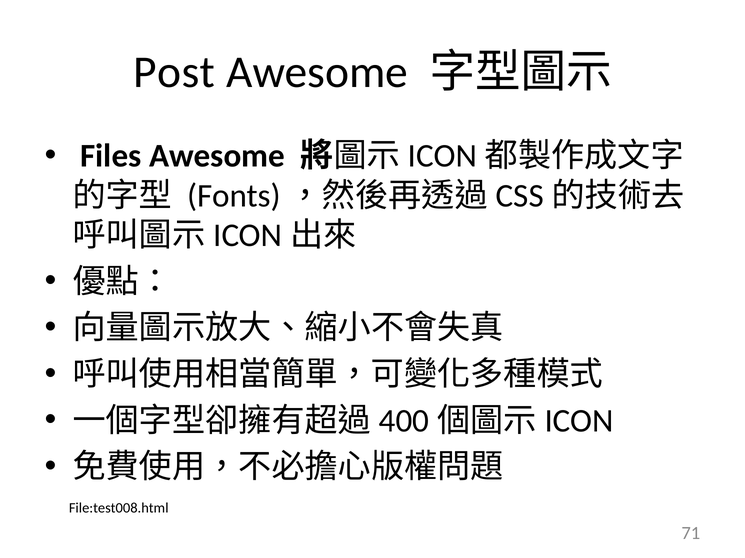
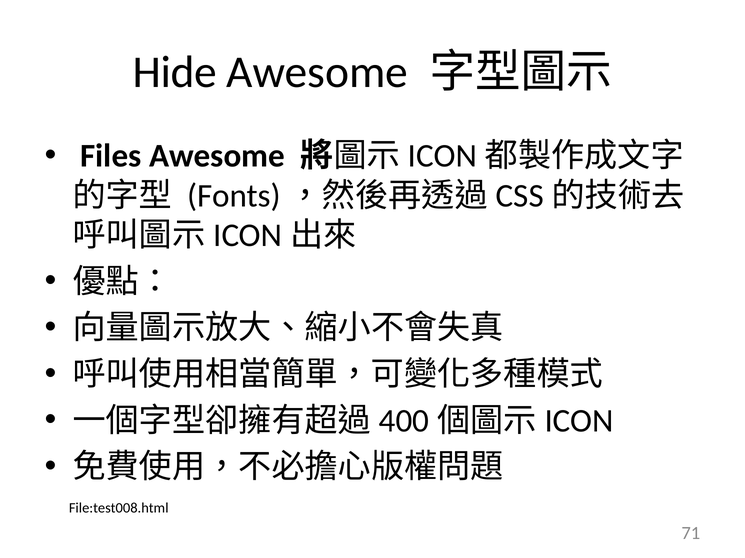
Post: Post -> Hide (175, 72)
